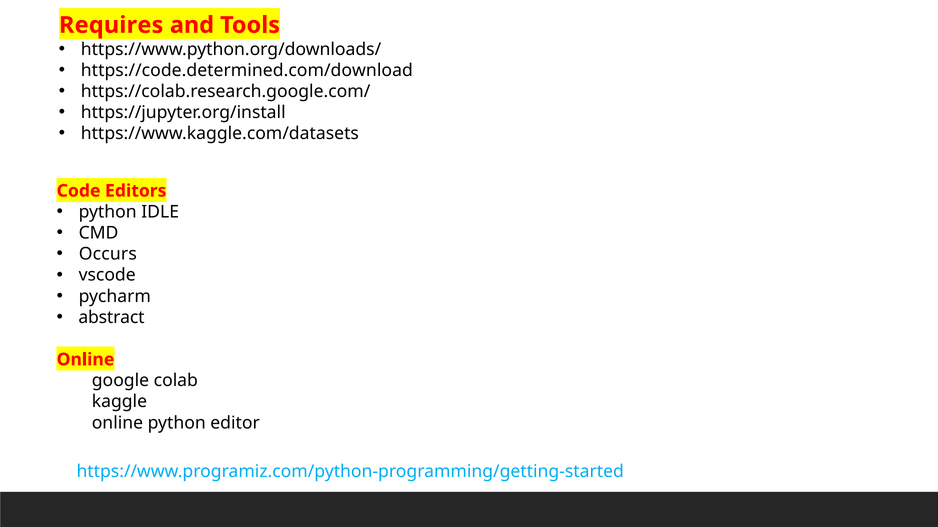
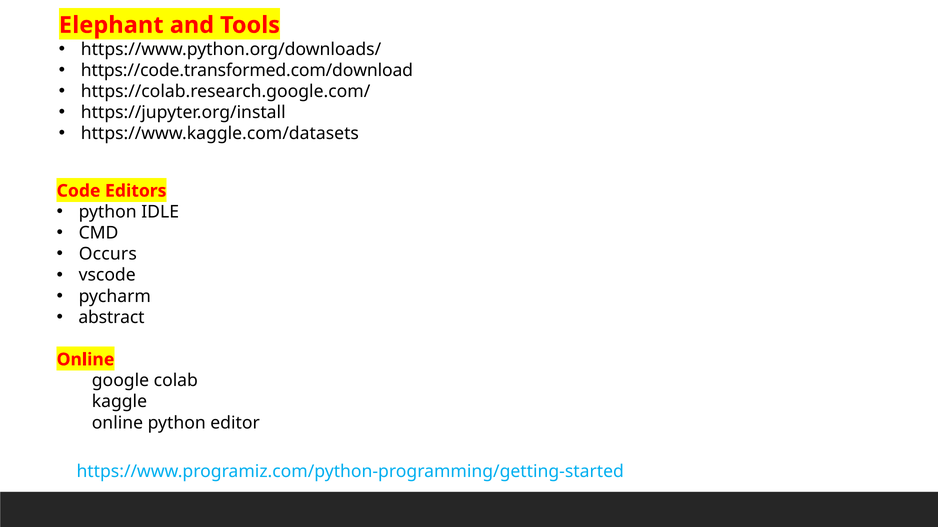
Requires: Requires -> Elephant (111, 25)
https://code.determined.com/download: https://code.determined.com/download -> https://code.transformed.com/download (247, 70)
